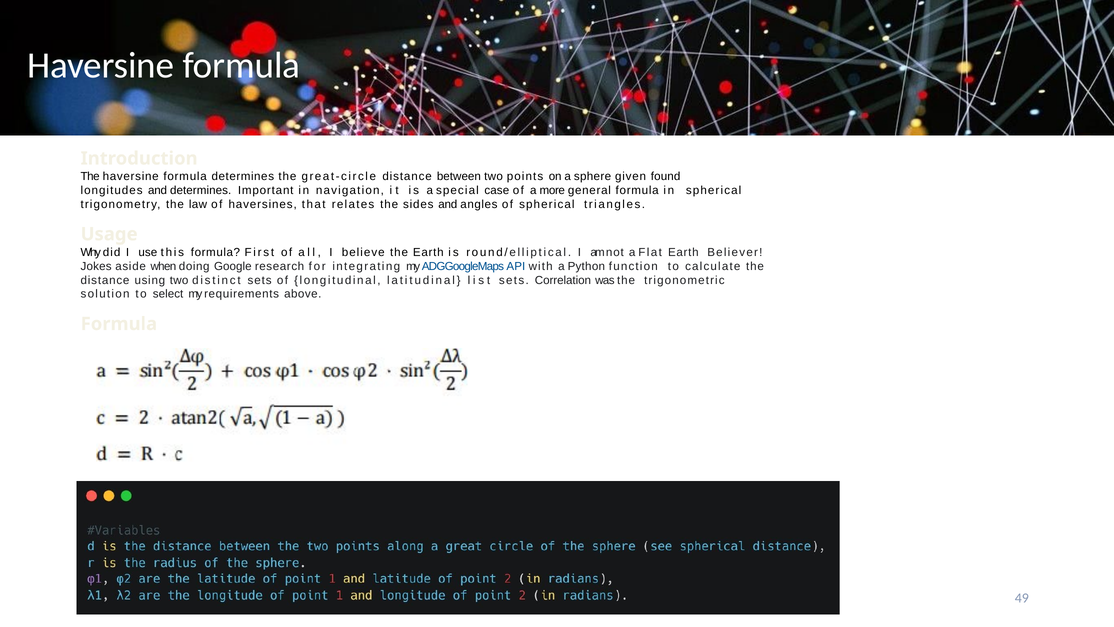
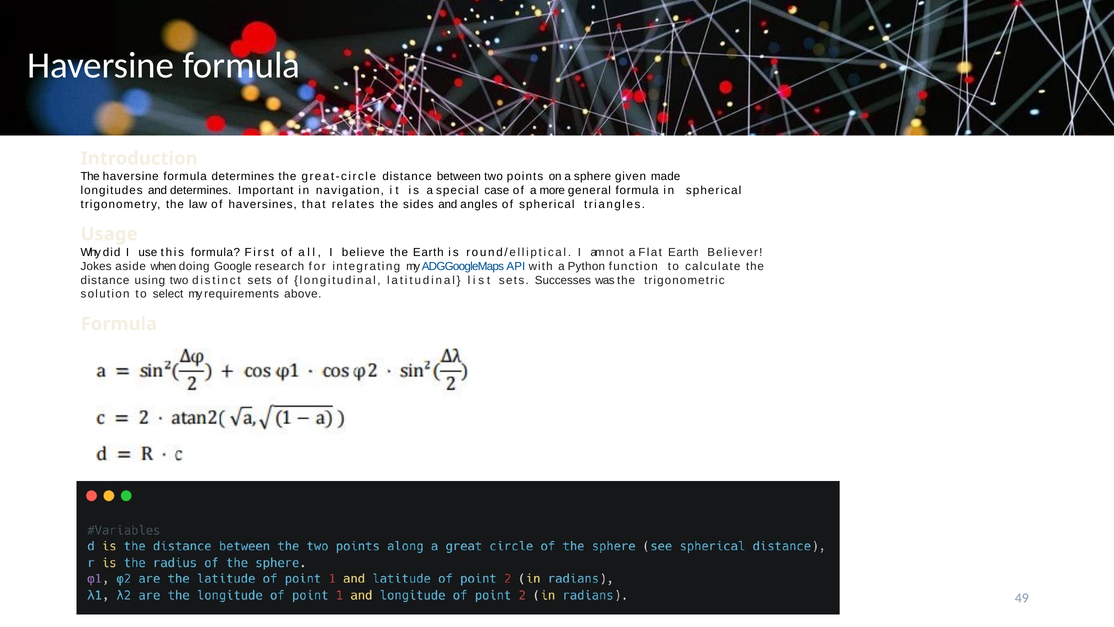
found: found -> made (666, 176)
Correlation: Correlation -> Successes (563, 280)
